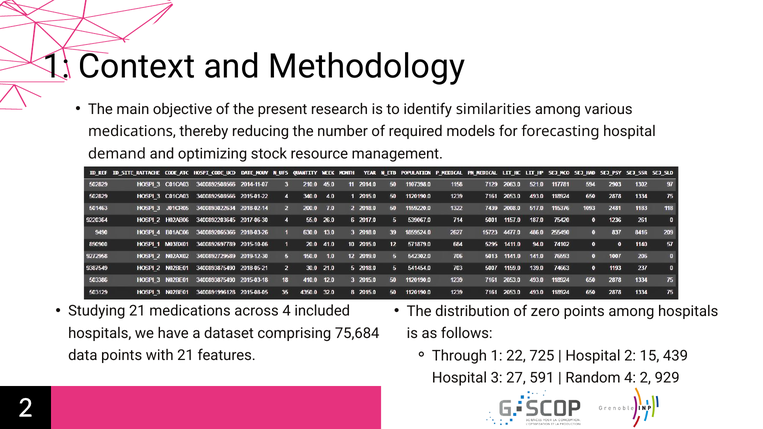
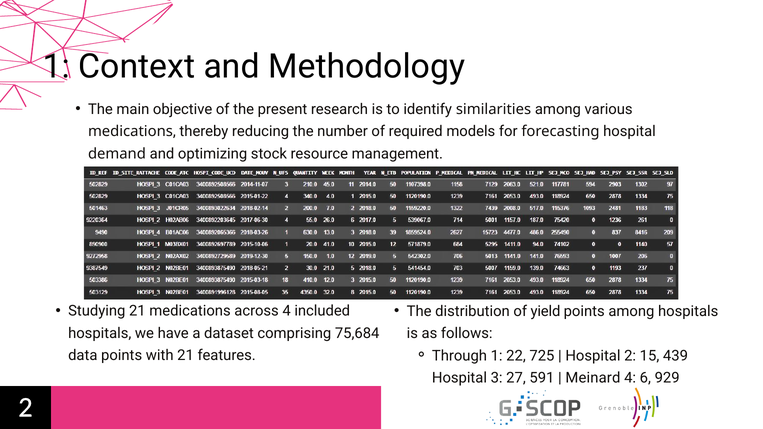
zero: zero -> yield (545, 311)
Random: Random -> Meinard (593, 378)
4 2: 2 -> 6 (645, 378)
